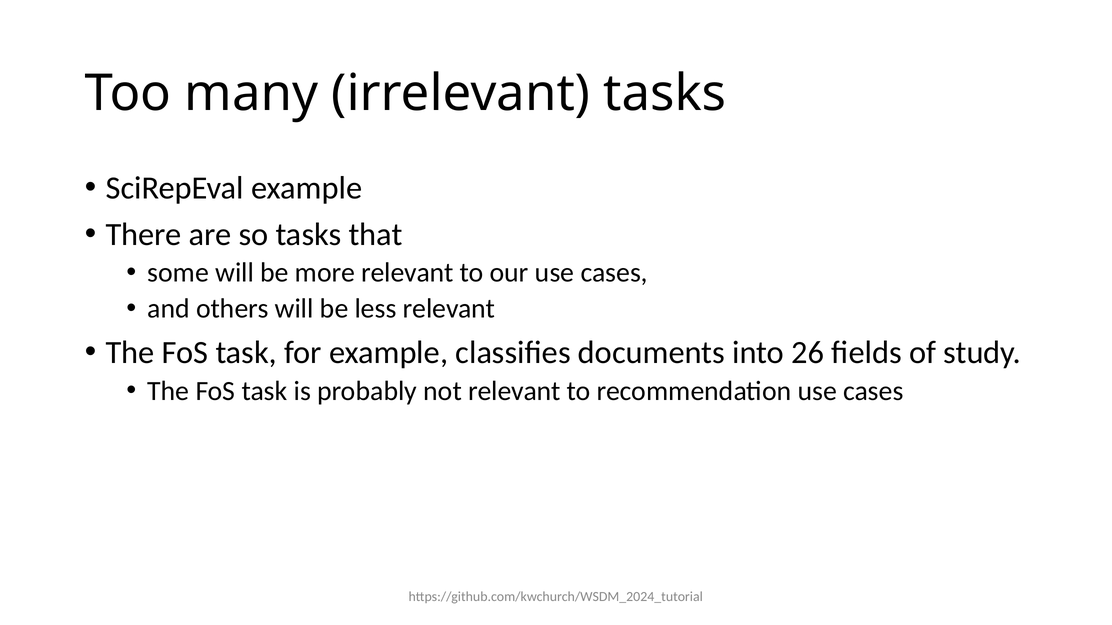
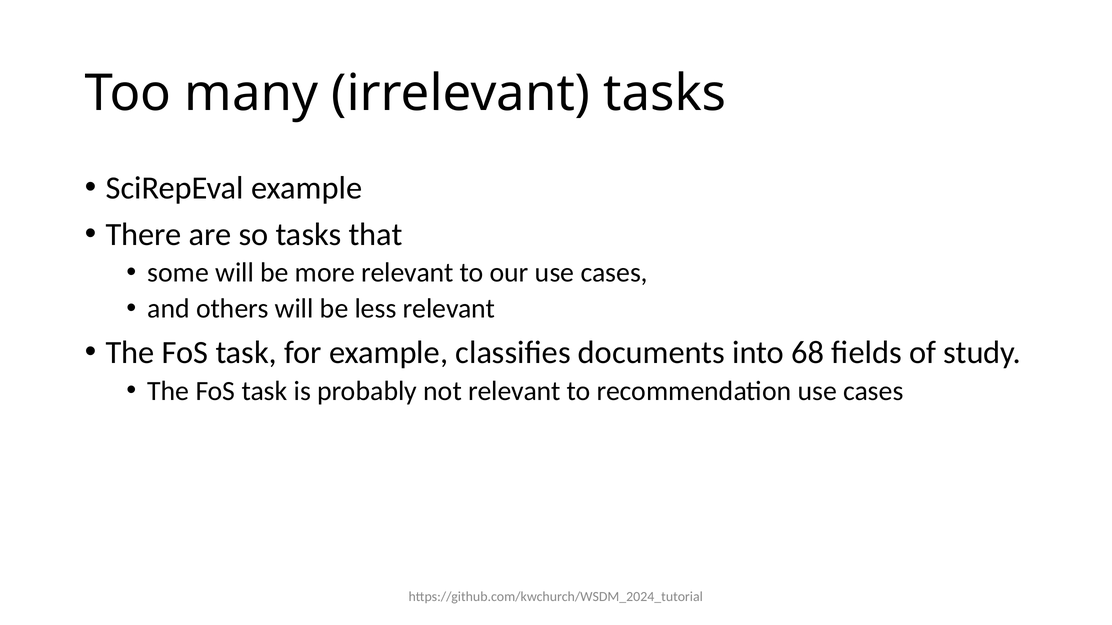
26: 26 -> 68 (808, 353)
